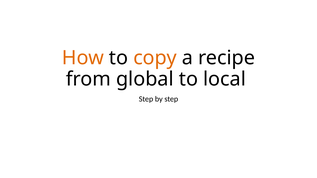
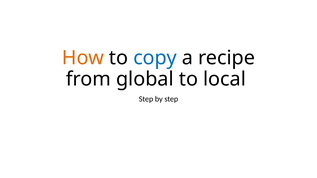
copy colour: orange -> blue (155, 58)
